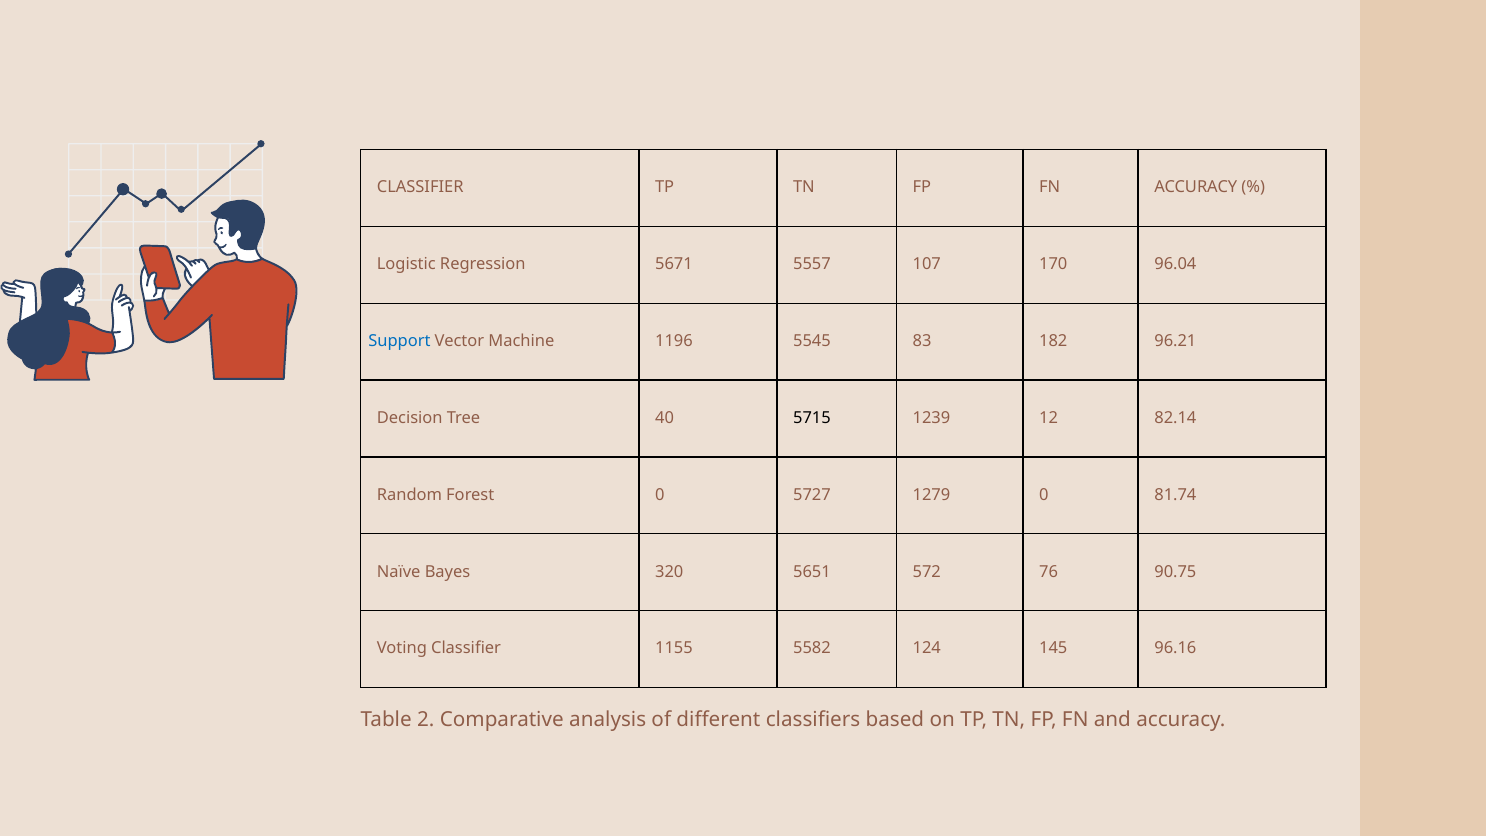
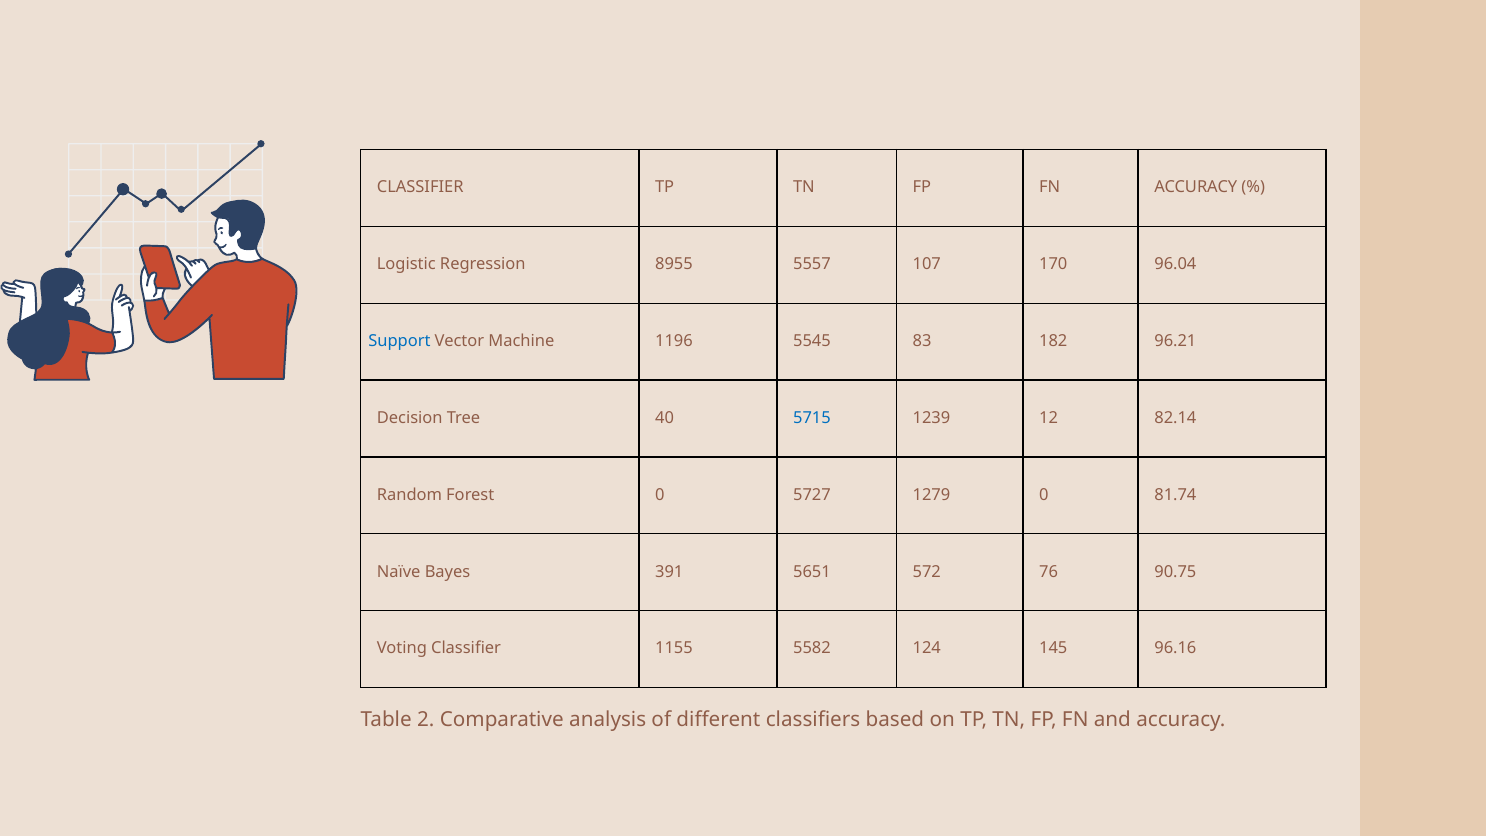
5671: 5671 -> 8955 (674, 264)
5715 colour: black -> blue (812, 418)
320: 320 -> 391 (669, 571)
